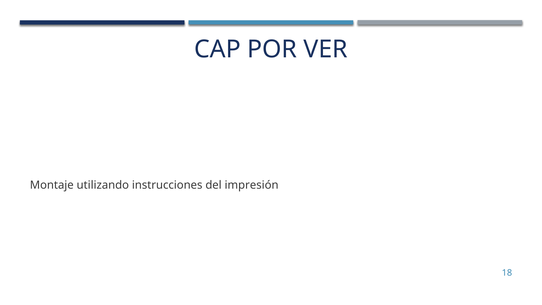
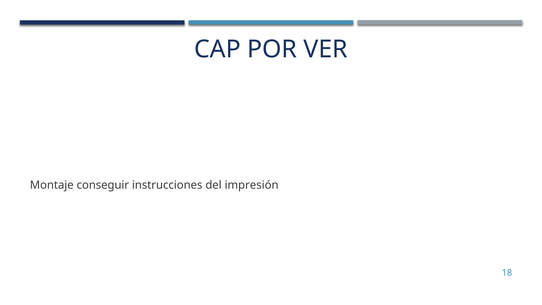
utilizando: utilizando -> conseguir (103, 185)
